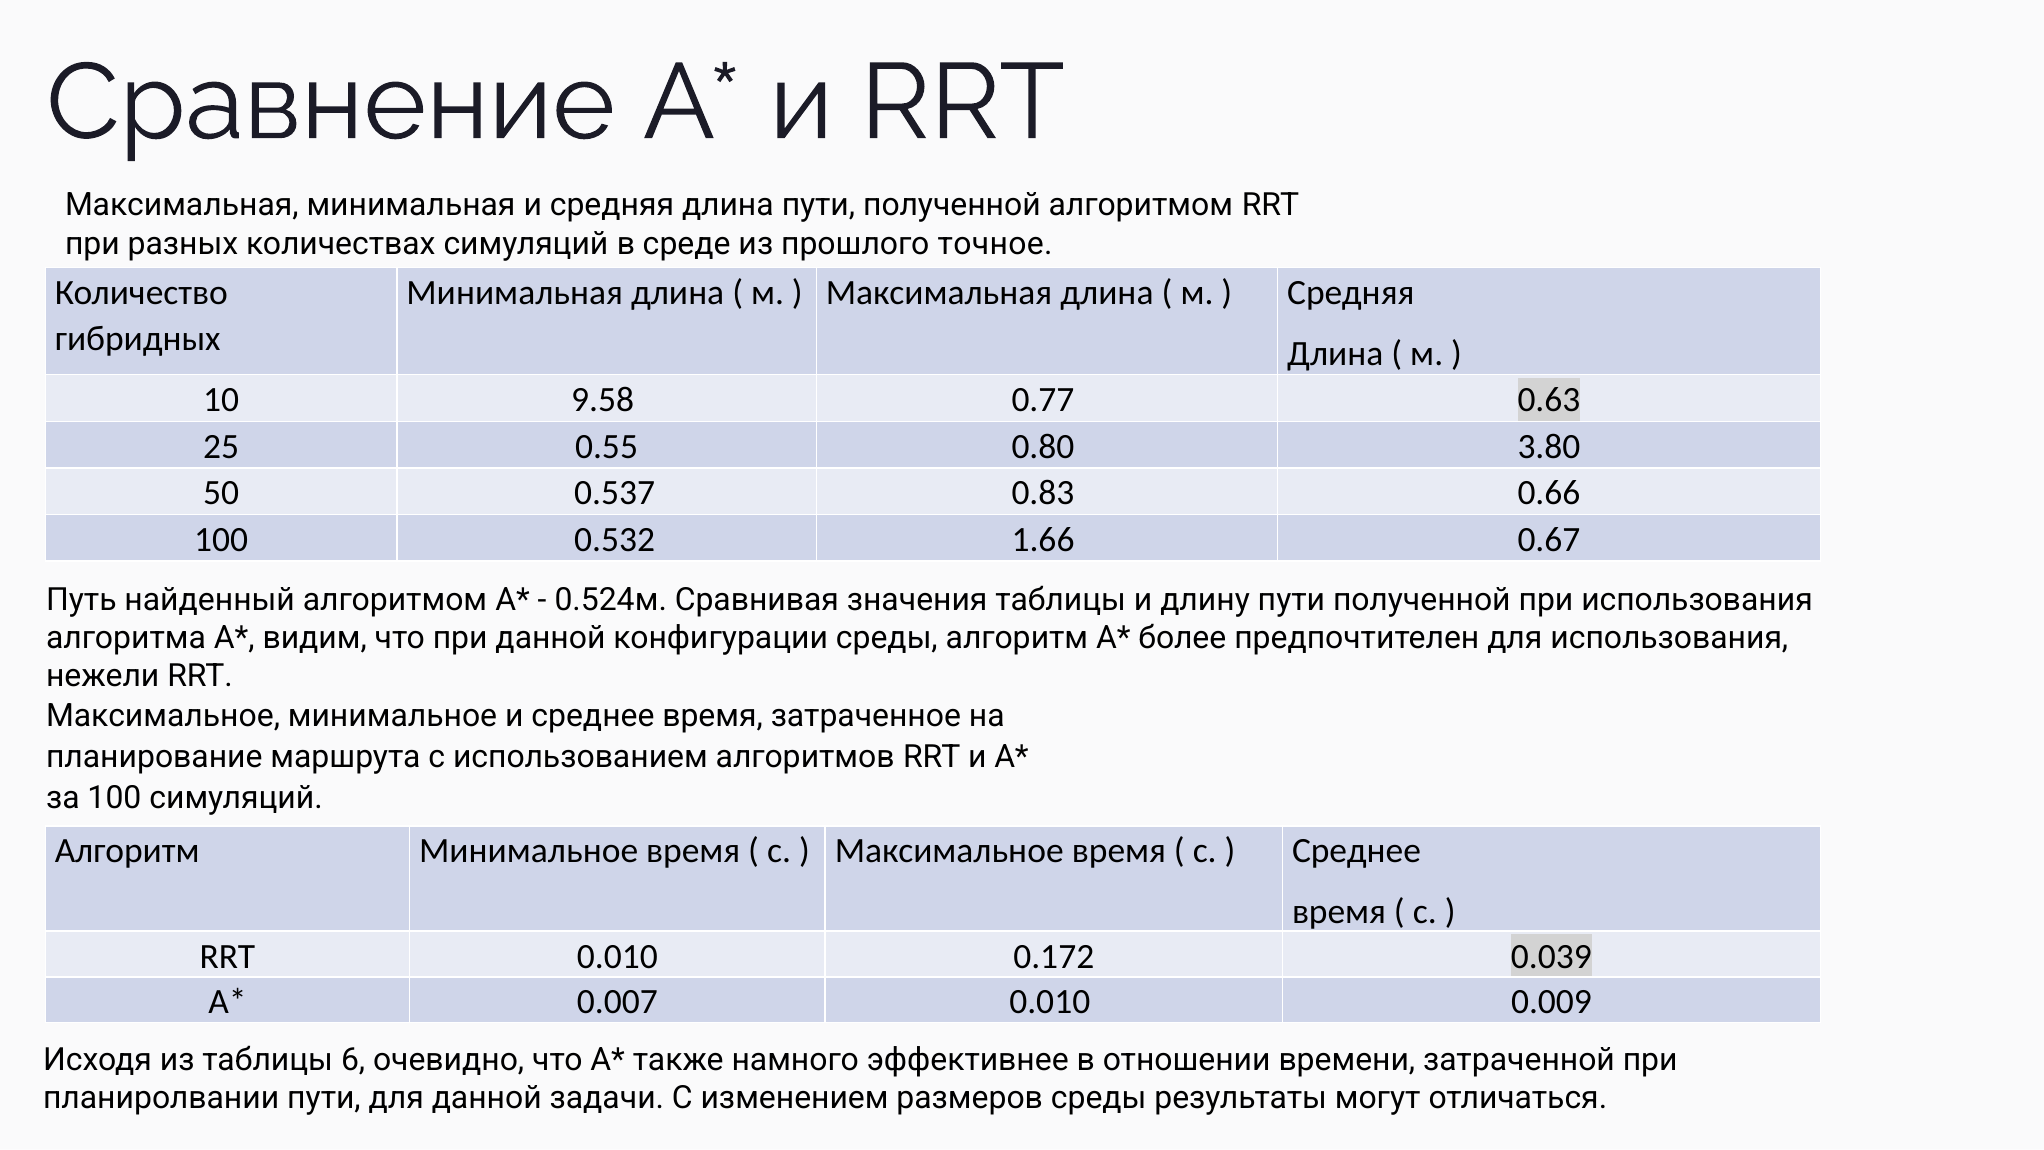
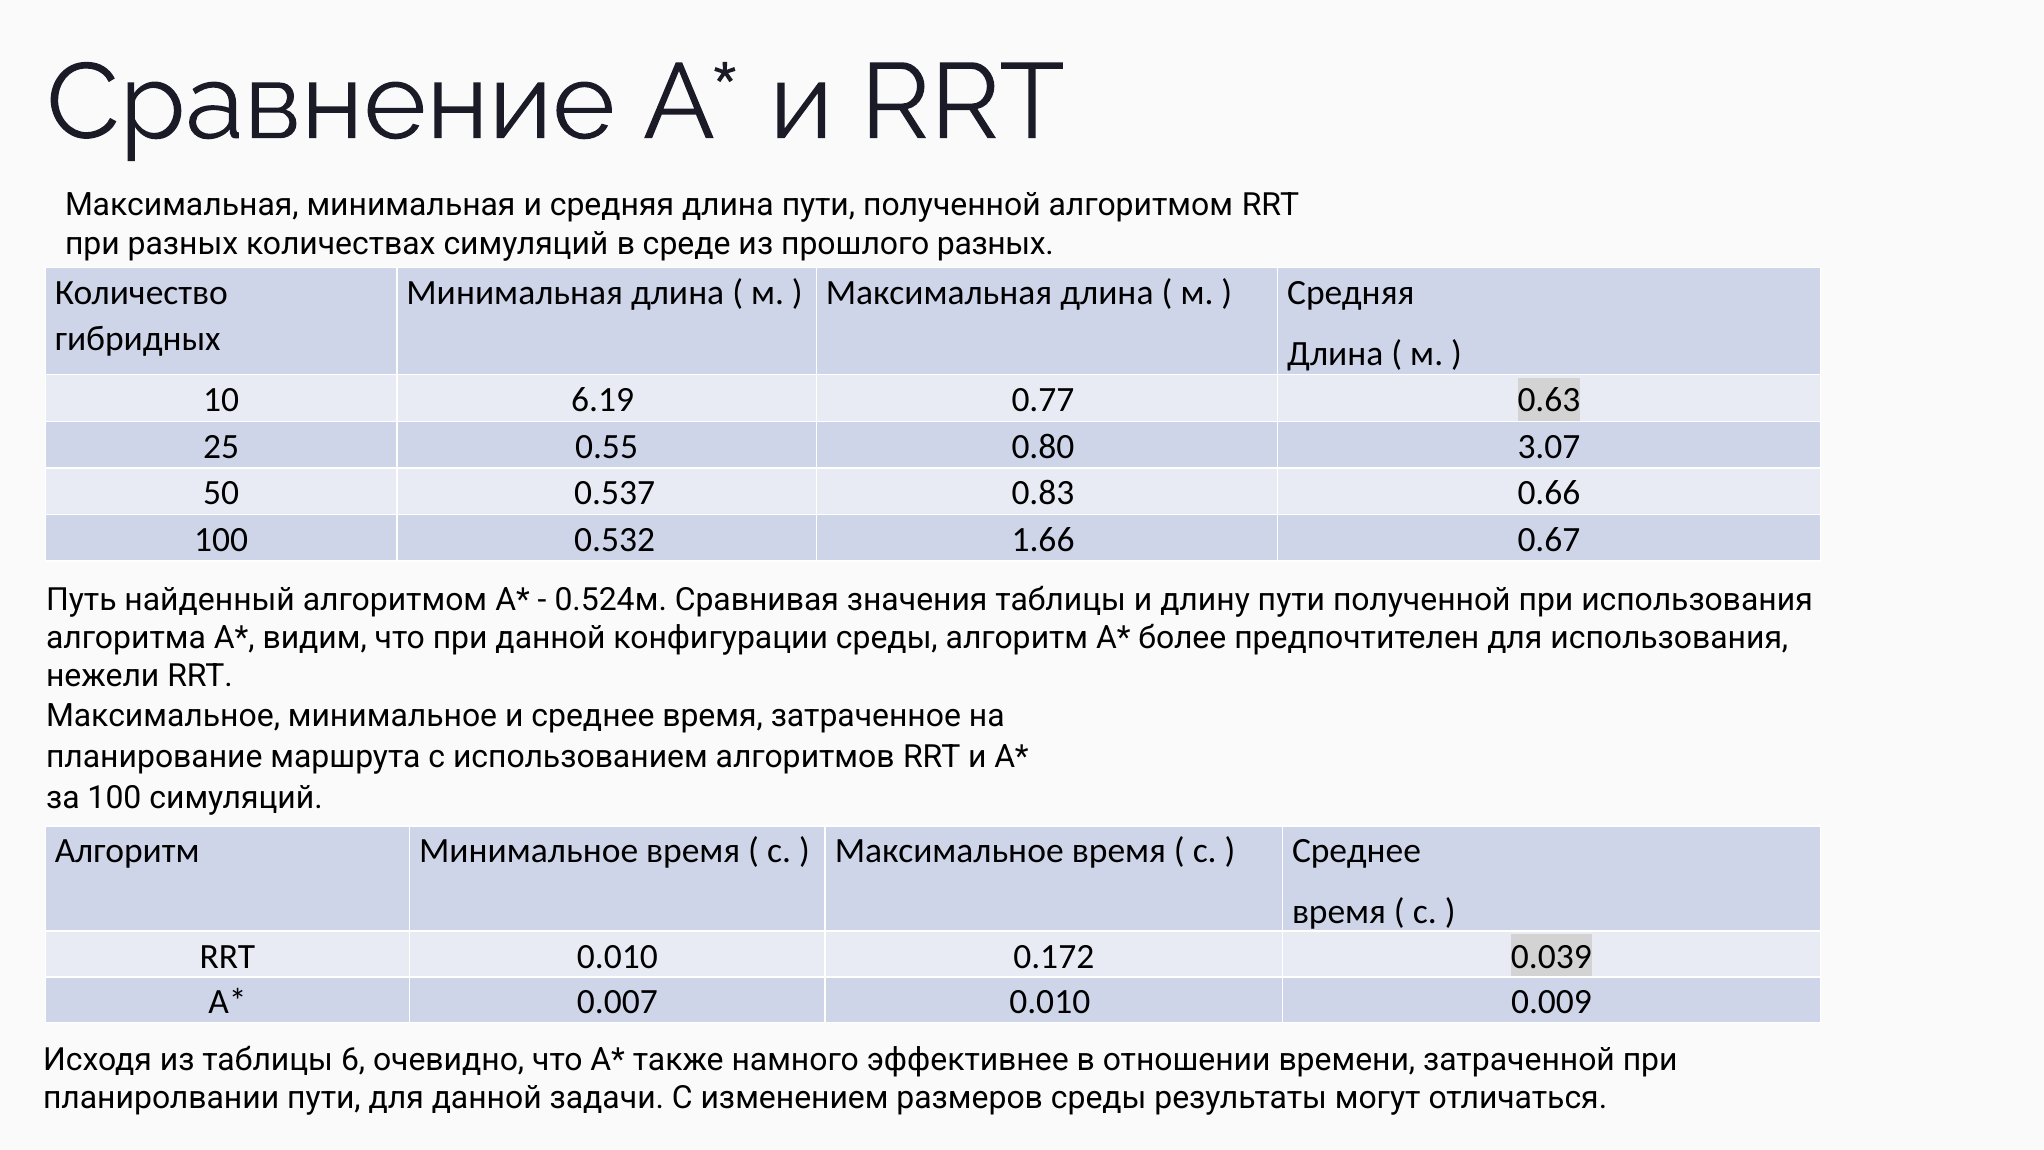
прошлого точное: точное -> разных (995, 244)
9.58: 9.58 -> 6.19 (603, 400)
3.80: 3.80 -> 3.07 (1549, 446)
